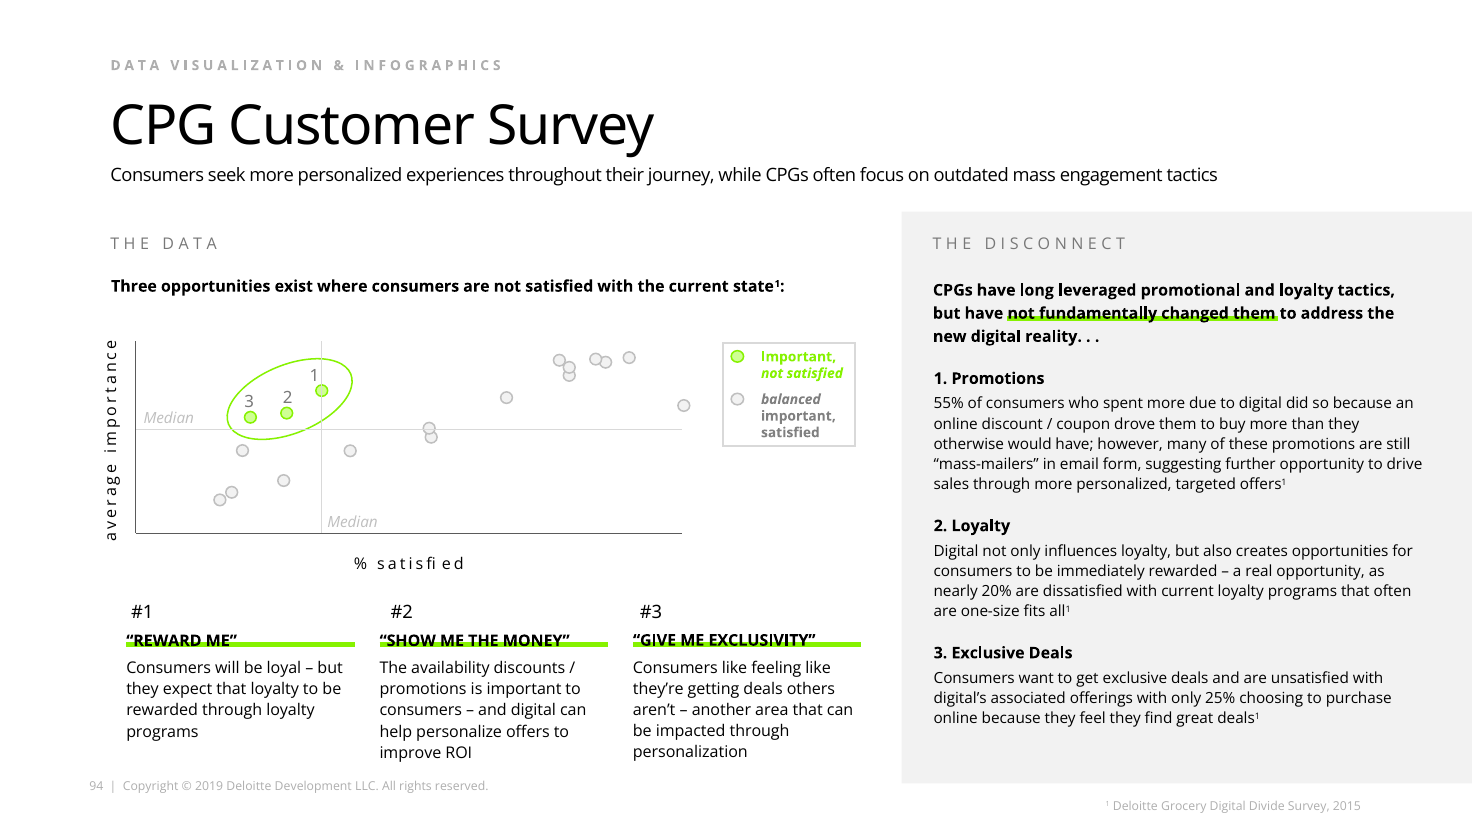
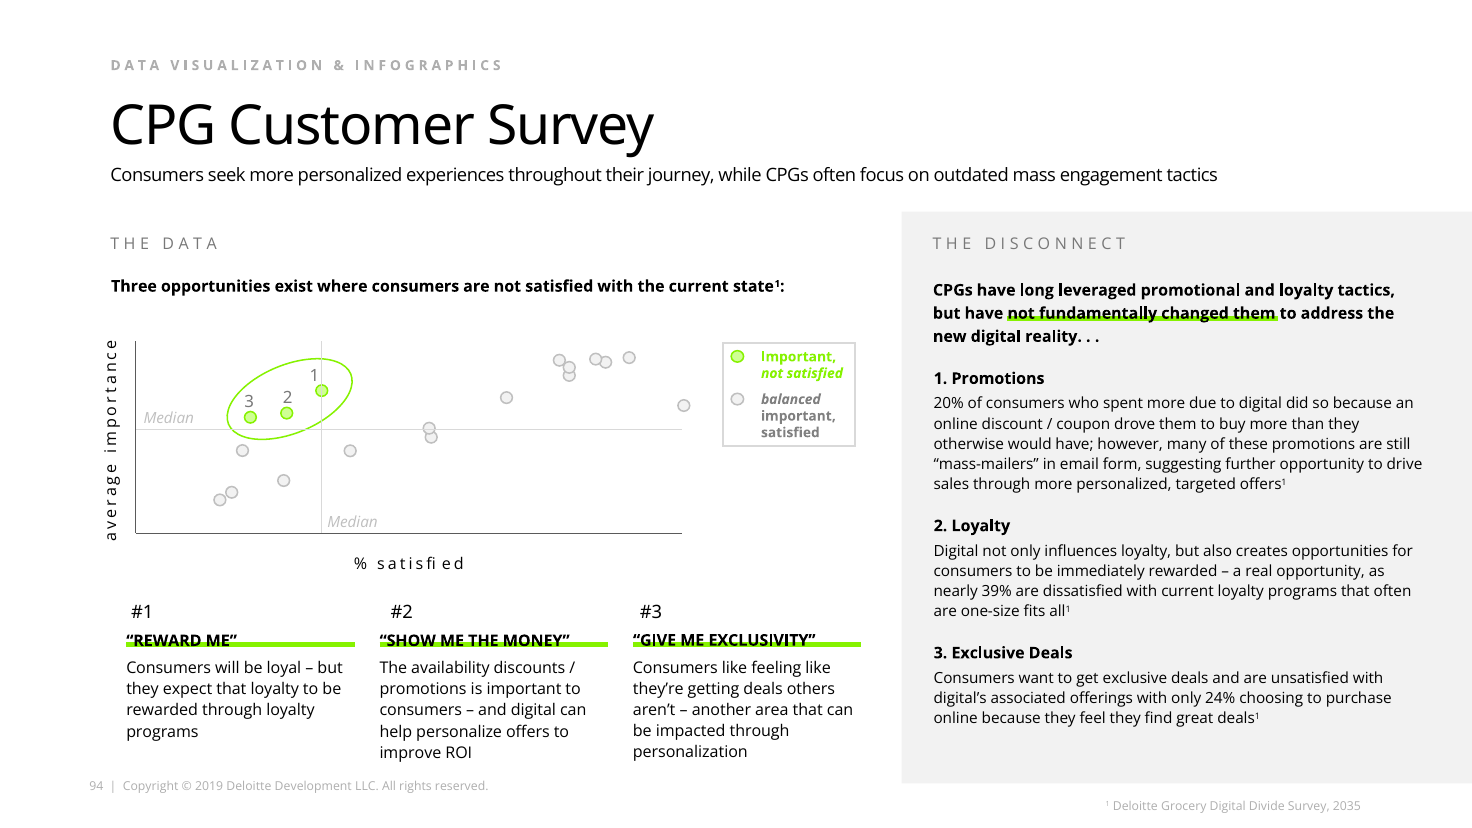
55%: 55% -> 20% (949, 404)
20%: 20% -> 39% (997, 592)
25%: 25% -> 24% (1220, 698)
2015: 2015 -> 2035 (1347, 807)
